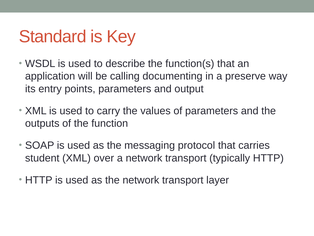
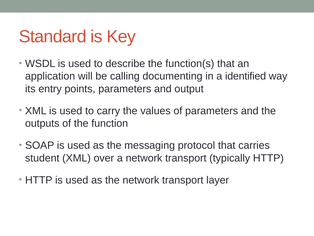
preserve: preserve -> identified (246, 76)
